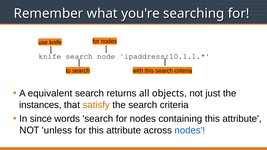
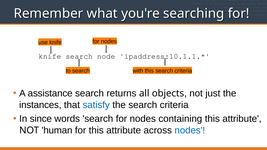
equivalent: equivalent -> assistance (50, 94)
satisfy colour: orange -> blue (96, 105)
unless: unless -> human (57, 130)
